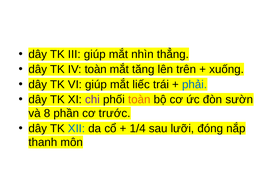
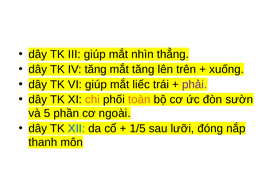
IV toàn: toàn -> tăng (96, 69)
phải colour: blue -> purple (195, 85)
chi colour: purple -> orange (93, 100)
8: 8 -> 5 (47, 113)
trước: trước -> ngoài (115, 113)
1/4: 1/4 -> 1/5 (138, 129)
